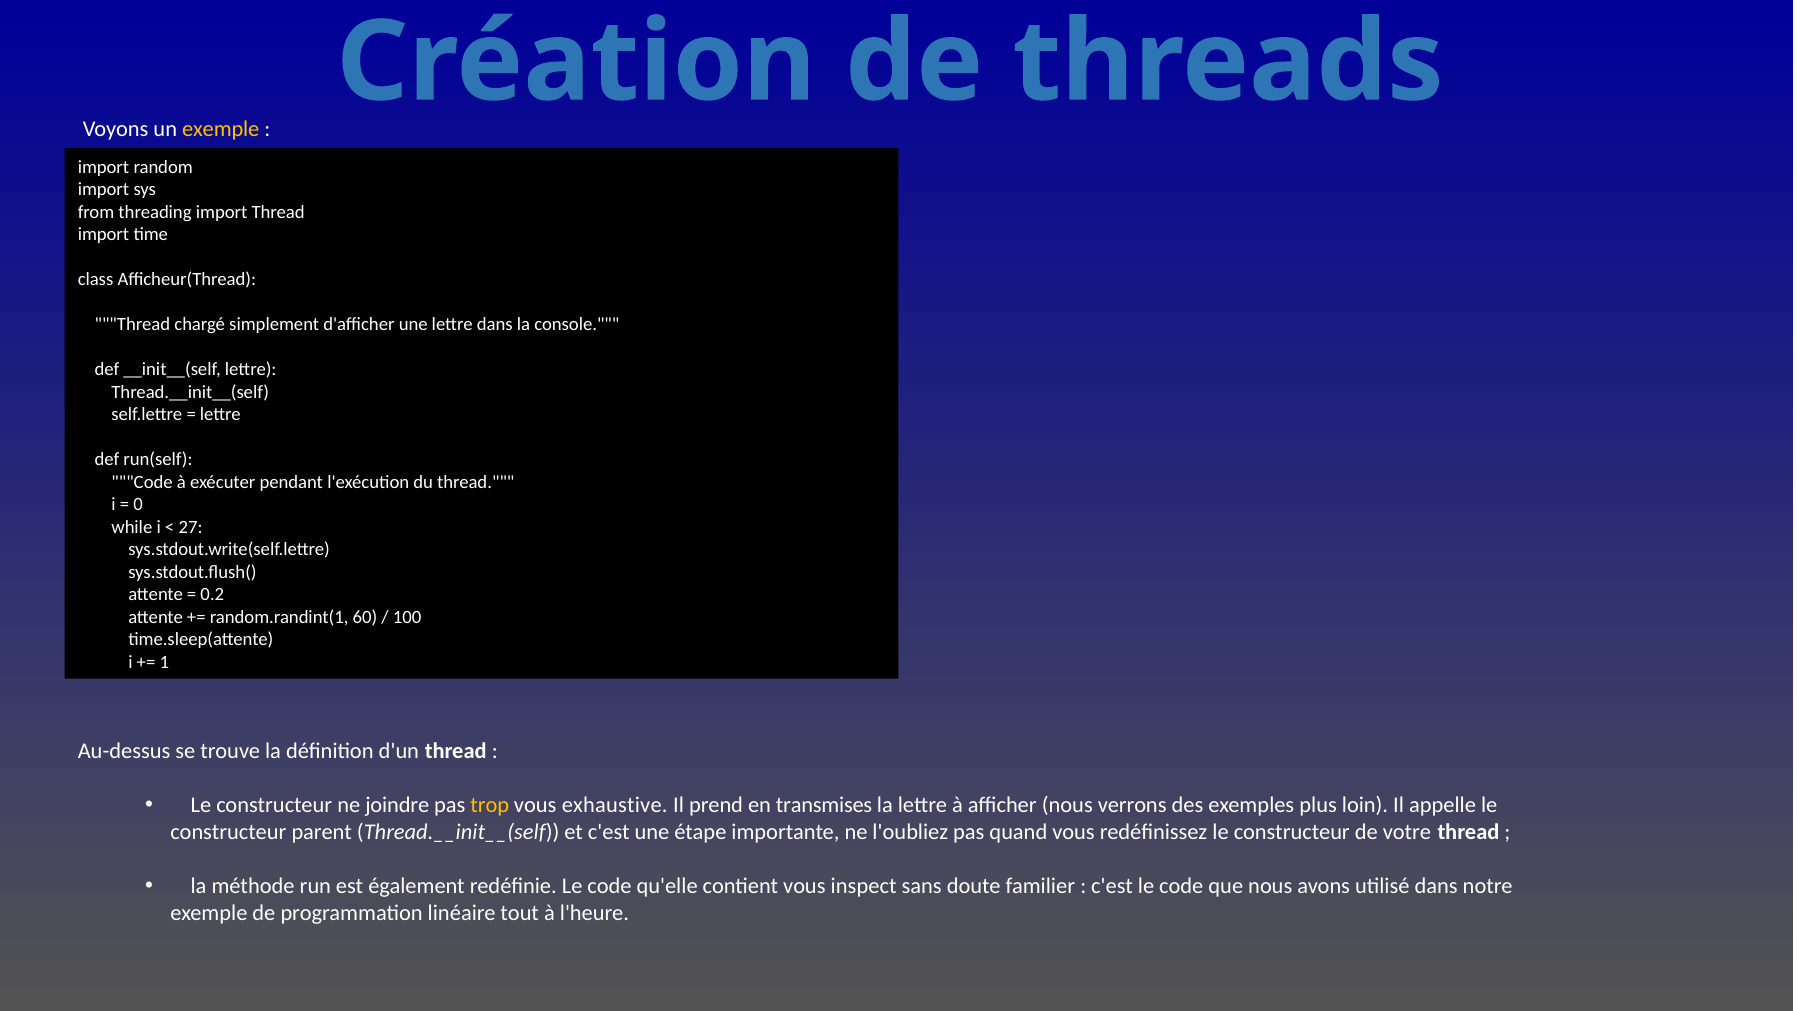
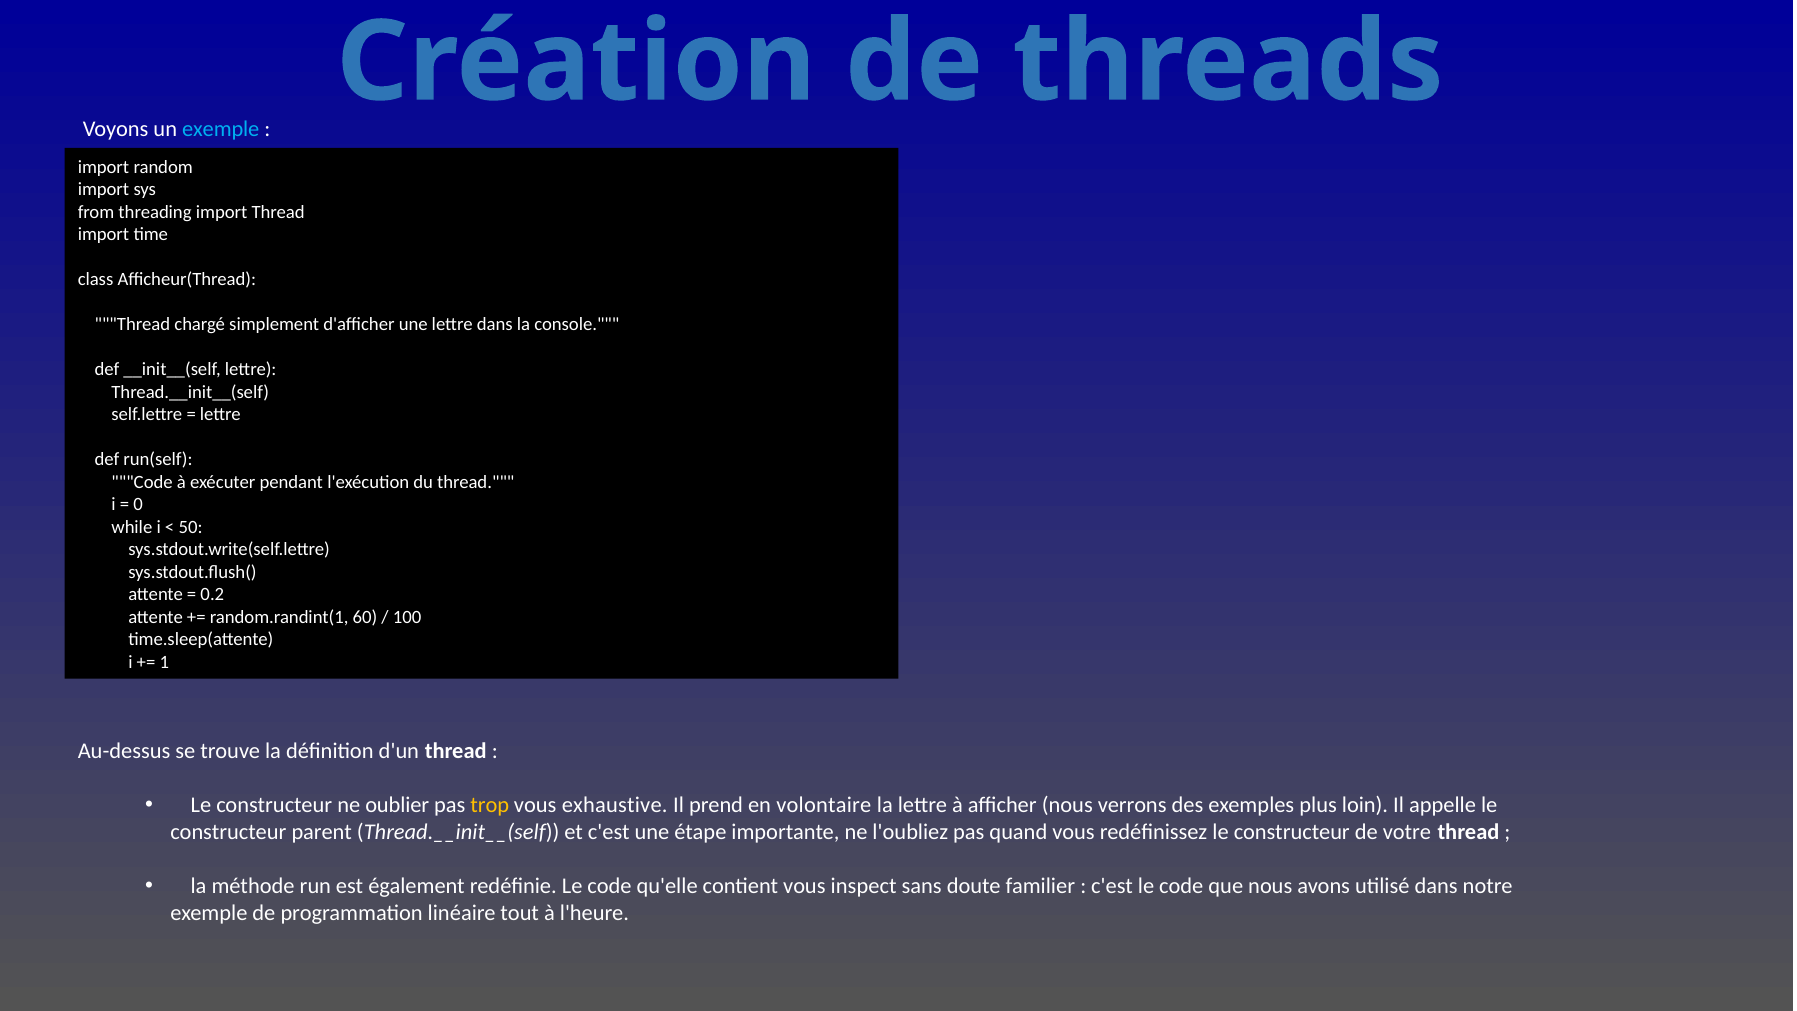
exemple colour: yellow -> light blue (221, 129)
27: 27 -> 50 (191, 527)
joindre: joindre -> oublier (397, 805)
transmises: transmises -> volontaire (824, 805)
